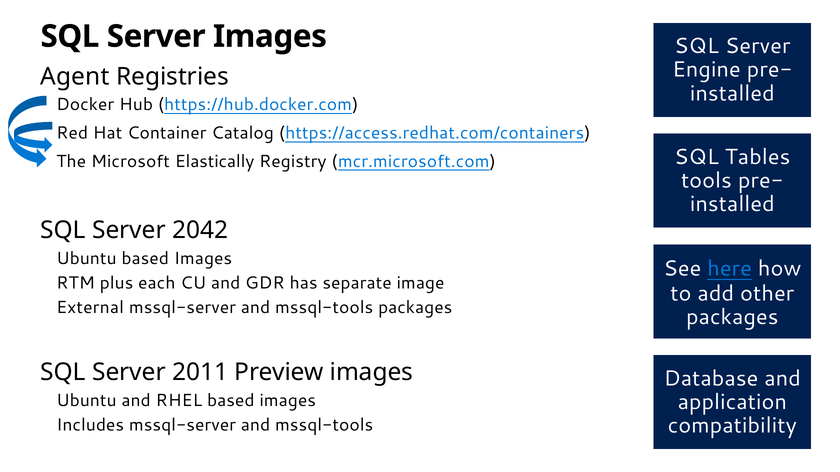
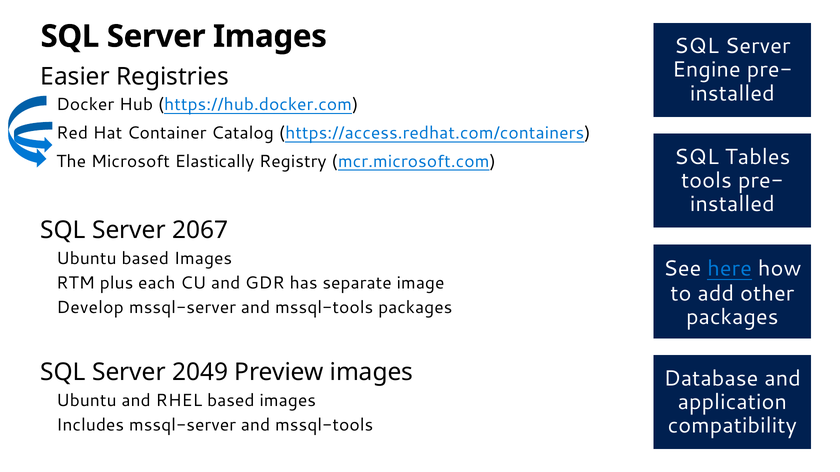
Agent: Agent -> Easier (75, 77)
2042: 2042 -> 2067 (200, 230)
External: External -> Develop (90, 308)
2011: 2011 -> 2049 (200, 373)
